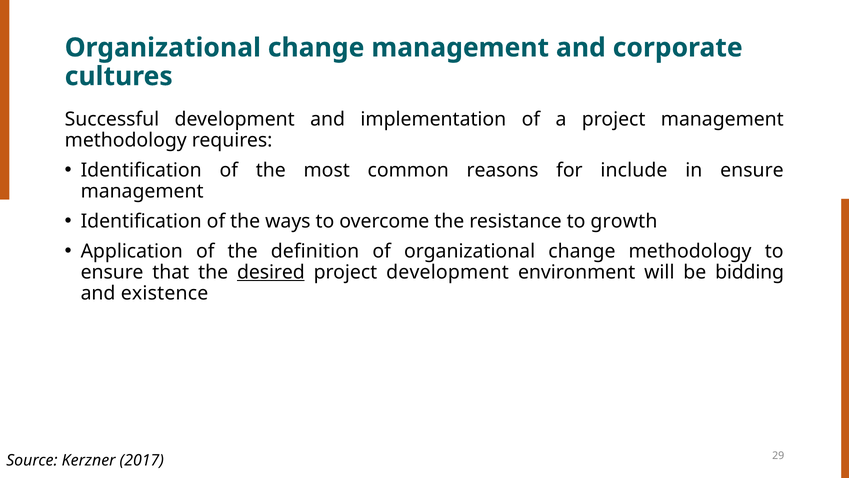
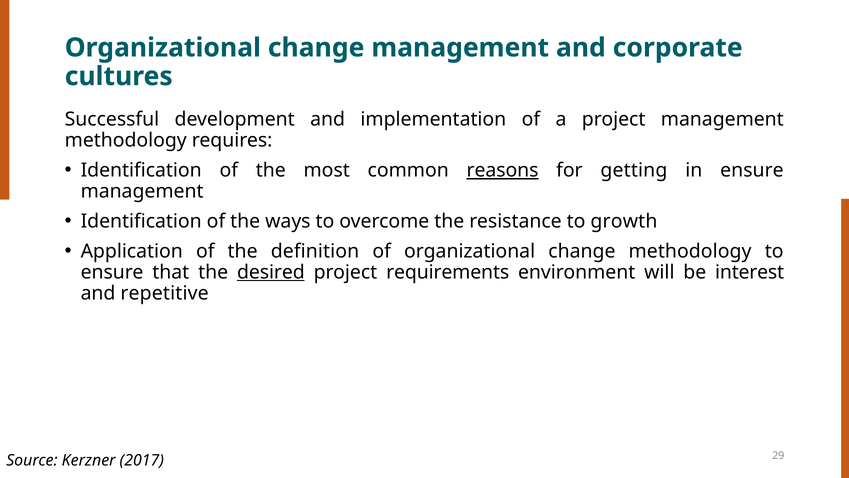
reasons underline: none -> present (503, 170)
include: include -> getting (634, 170)
project development: development -> requirements (448, 272)
bidding: bidding -> interest (750, 272)
existence: existence -> repetitive (165, 293)
